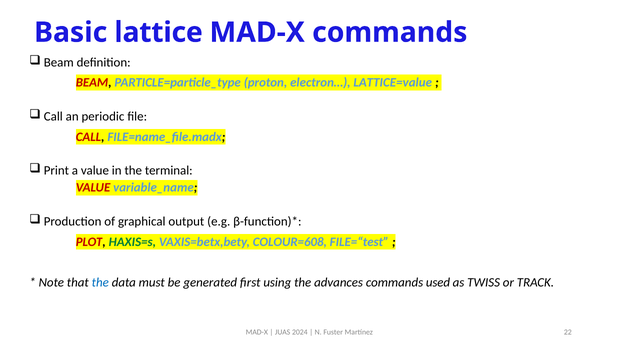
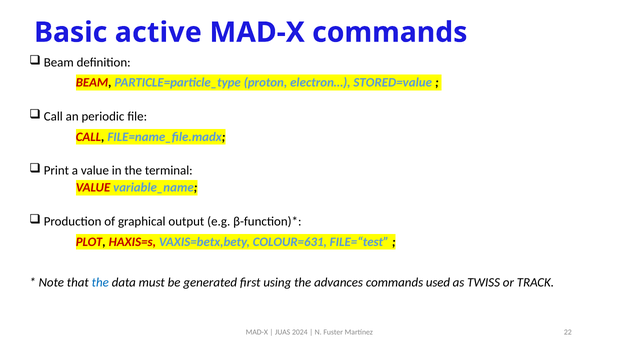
lattice: lattice -> active (158, 32)
LATTICE=value: LATTICE=value -> STORED=value (393, 83)
HAXIS=s colour: green -> red (132, 242)
COLOUR=608: COLOUR=608 -> COLOUR=631 (290, 242)
